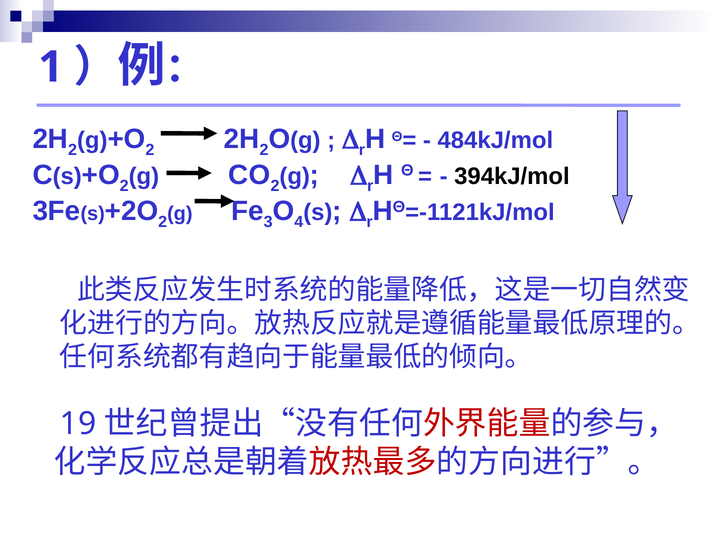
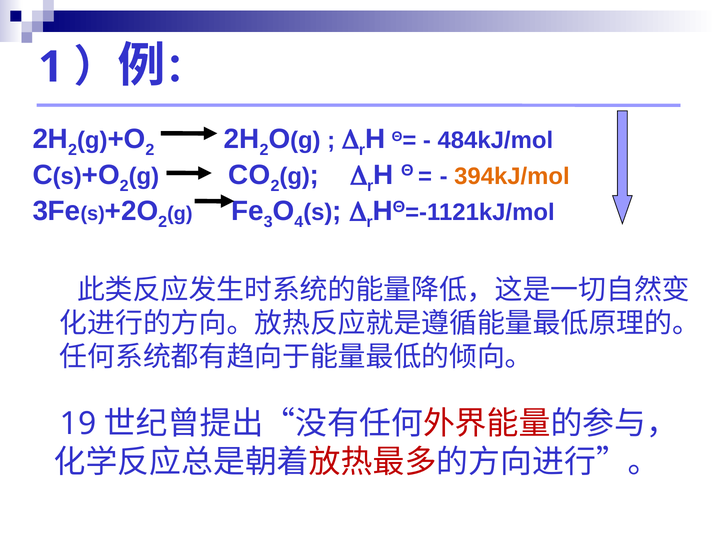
394kJ/mol colour: black -> orange (512, 176)
